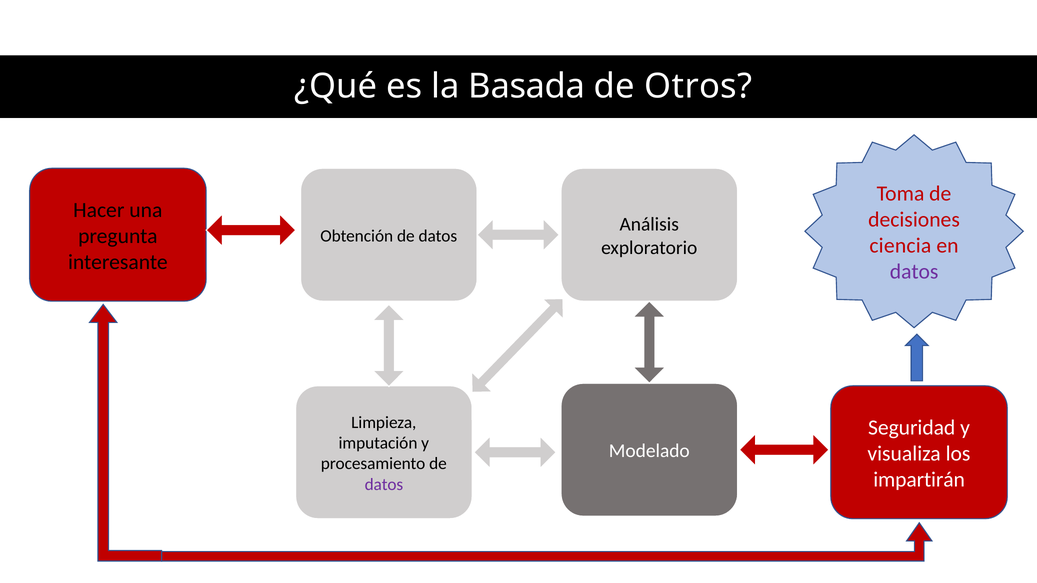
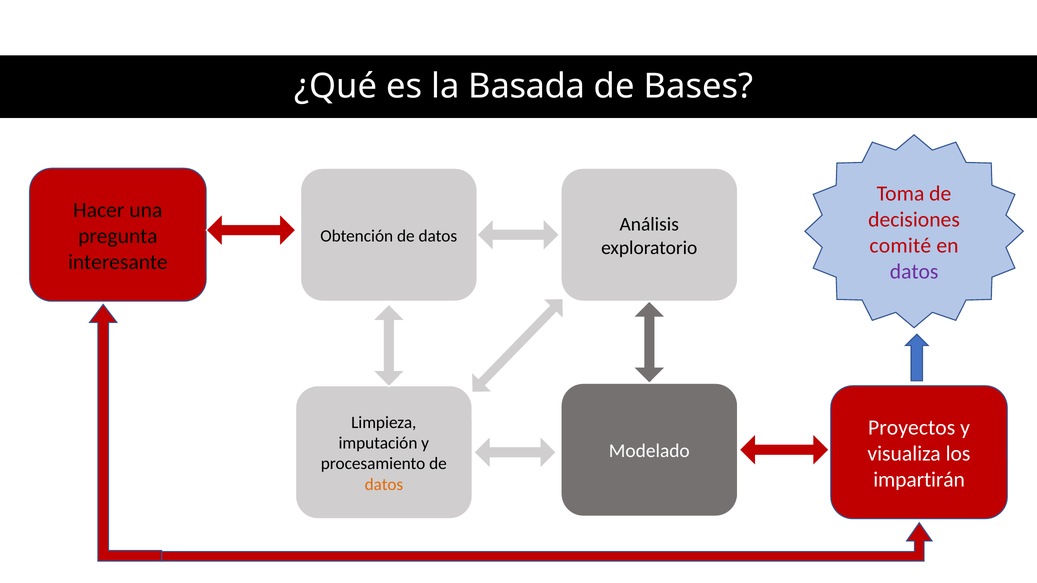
Otros: Otros -> Bases (698, 86)
ciencia: ciencia -> comité (900, 246)
Seguridad: Seguridad -> Proyectos (912, 428)
datos colour: purple -> orange (384, 485)
